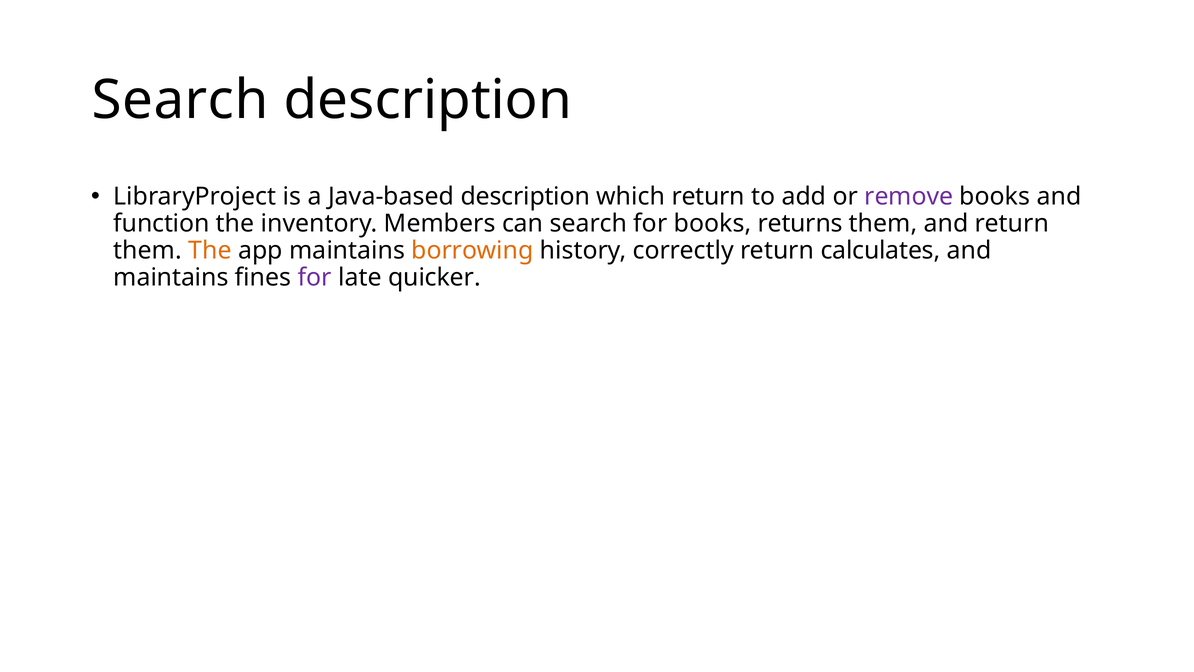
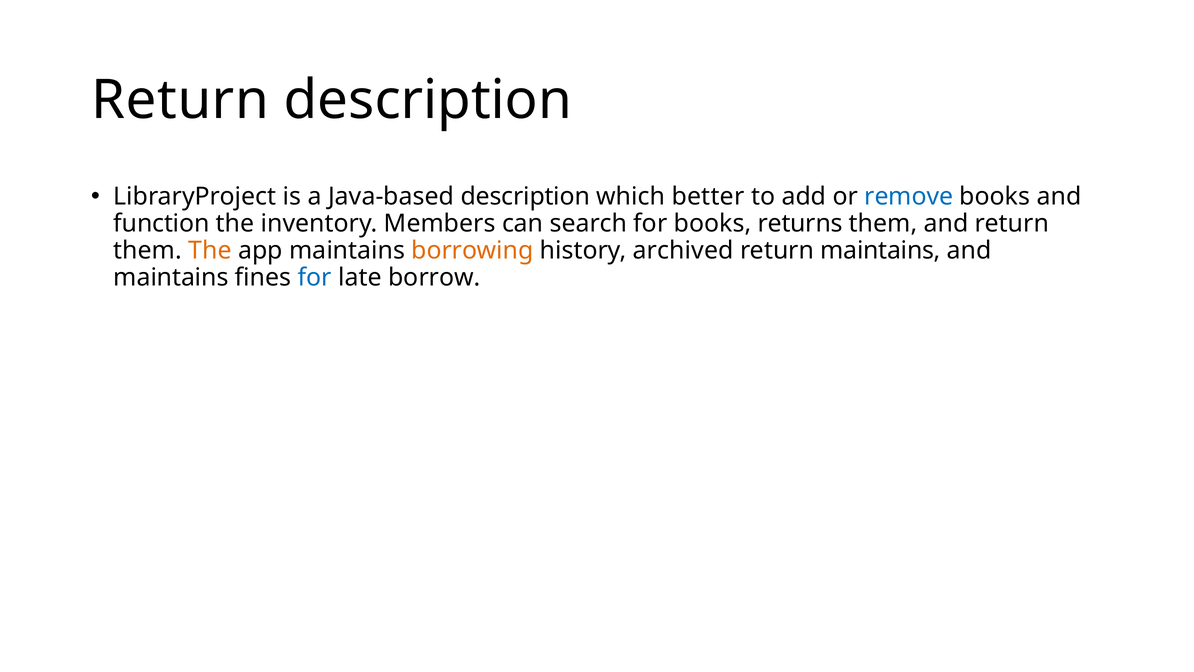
Search: Search -> Return (180, 100)
which return: return -> better (708, 197)
remove colour: purple -> blue (909, 197)
correctly: correctly -> archived (683, 250)
return calculates: calculates -> maintains (880, 250)
for colour: purple -> blue (315, 277)
quicker: quicker -> borrow (434, 277)
